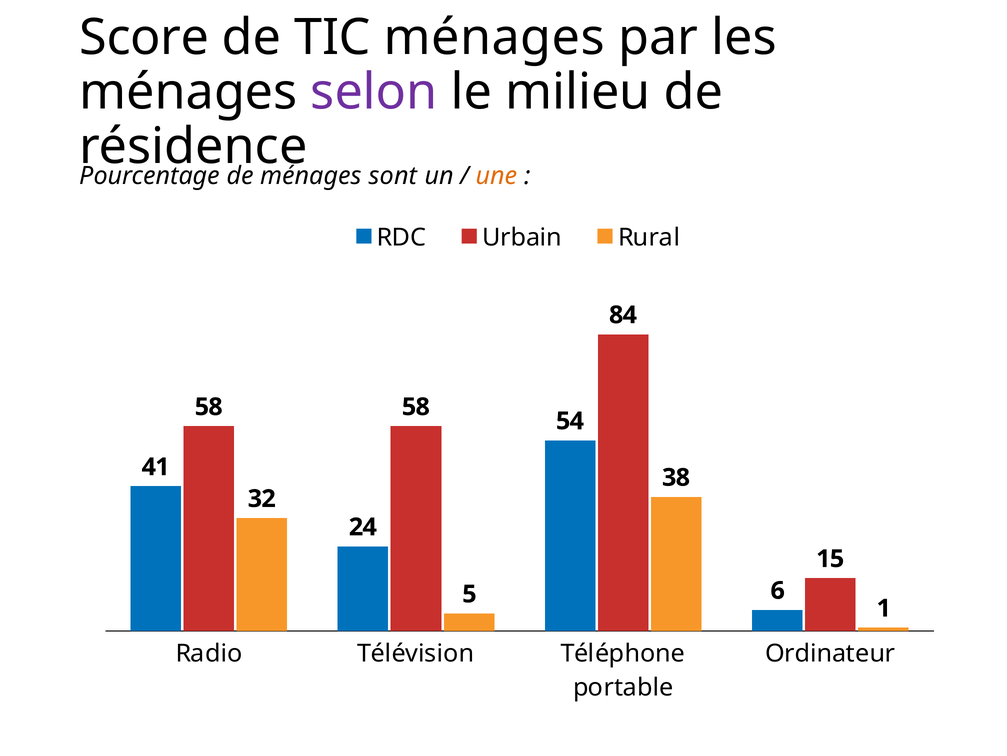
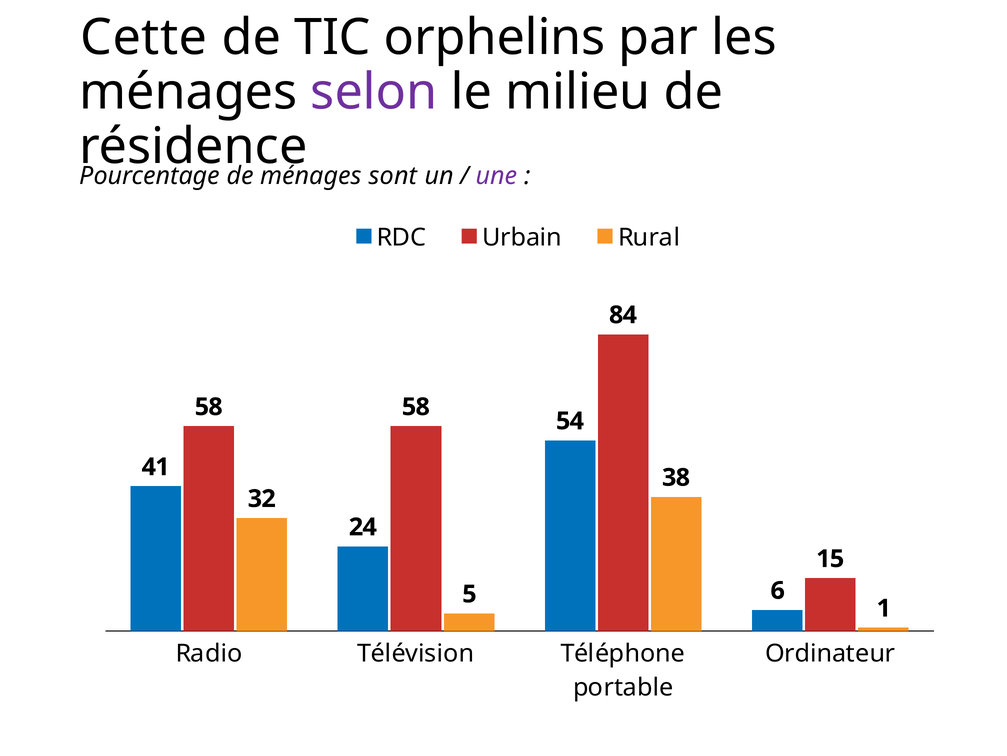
Score: Score -> Cette (144, 38)
TIC ménages: ménages -> orphelins (495, 38)
une colour: orange -> purple (497, 176)
